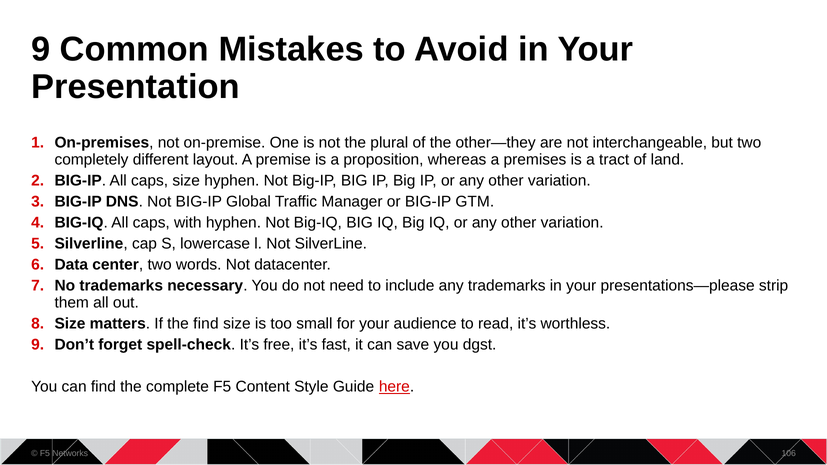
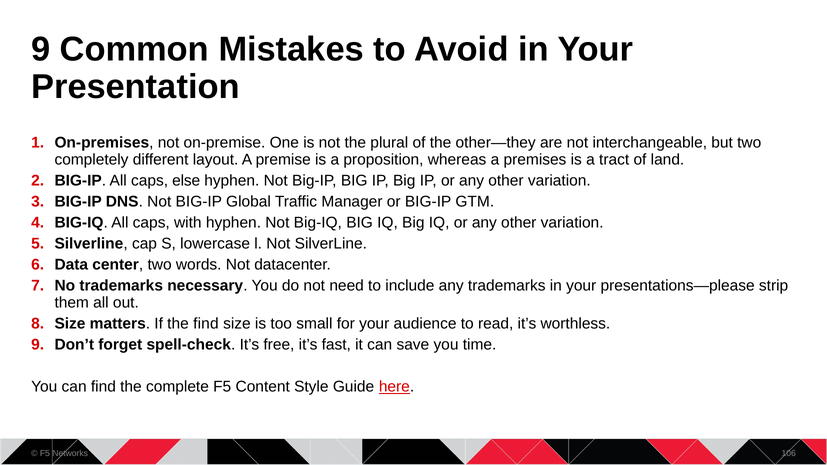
caps size: size -> else (186, 181)
dgst: dgst -> time (480, 345)
